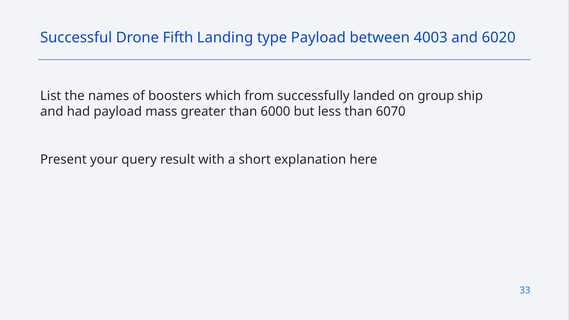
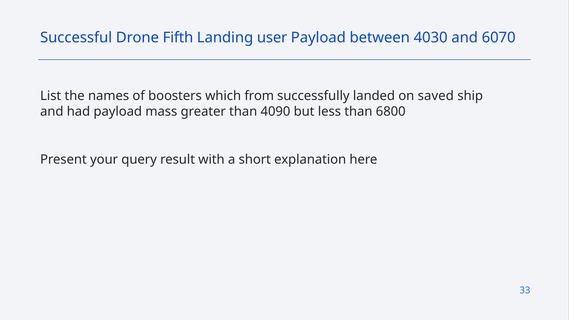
type: type -> user (272, 38)
4003: 4003 -> 4030 (431, 38)
6020: 6020 -> 6070 (499, 38)
group: group -> saved (436, 96)
6000: 6000 -> 4090 (275, 112)
6070: 6070 -> 6800 (391, 112)
